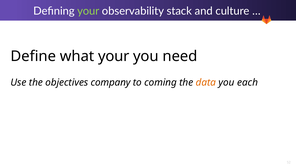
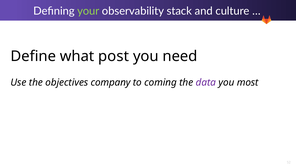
what your: your -> post (114, 56)
data colour: orange -> purple (206, 83)
each: each -> most (248, 83)
